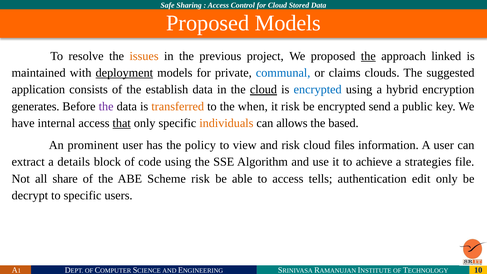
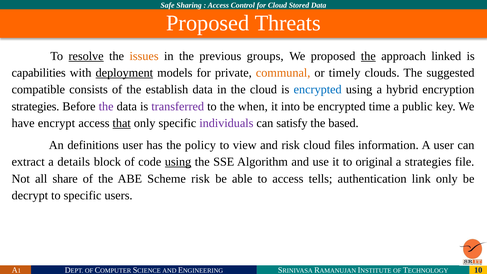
Proposed Models: Models -> Threats (288, 23)
resolve underline: none -> present (86, 56)
project: project -> groups (265, 56)
maintained: maintained -> capabilities (39, 73)
communal colour: blue -> orange (283, 73)
claims: claims -> timely (345, 73)
application: application -> compatible (38, 90)
cloud underline: present -> none (263, 90)
generates: generates -> strategies (35, 106)
transferred colour: orange -> purple (178, 106)
it risk: risk -> into (290, 106)
send: send -> time (380, 106)
internal: internal -> encrypt (56, 123)
individuals colour: orange -> purple (226, 123)
allows: allows -> satisfy (292, 123)
prominent: prominent -> definitions (93, 145)
using underline: none -> present (178, 162)
achieve: achieve -> original (374, 162)
edit: edit -> link (421, 179)
